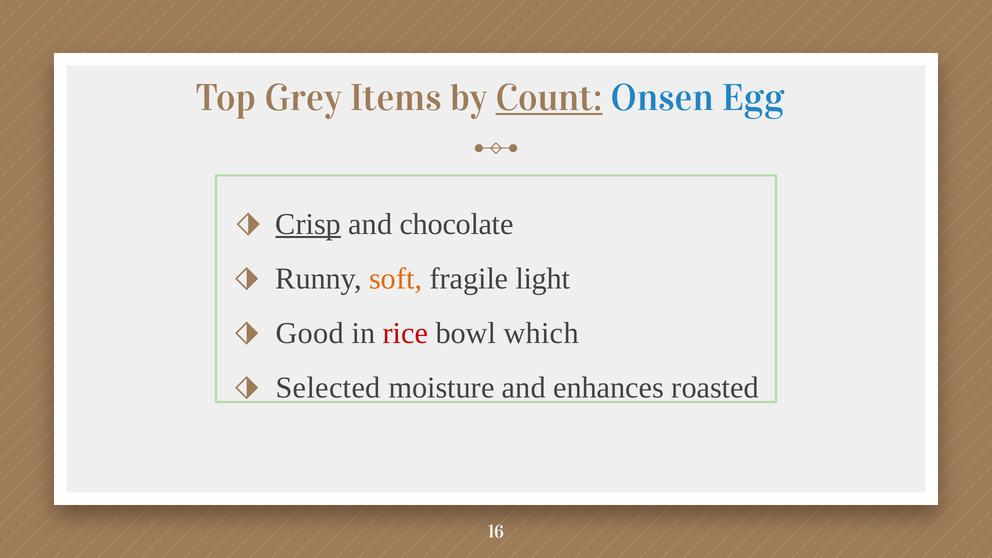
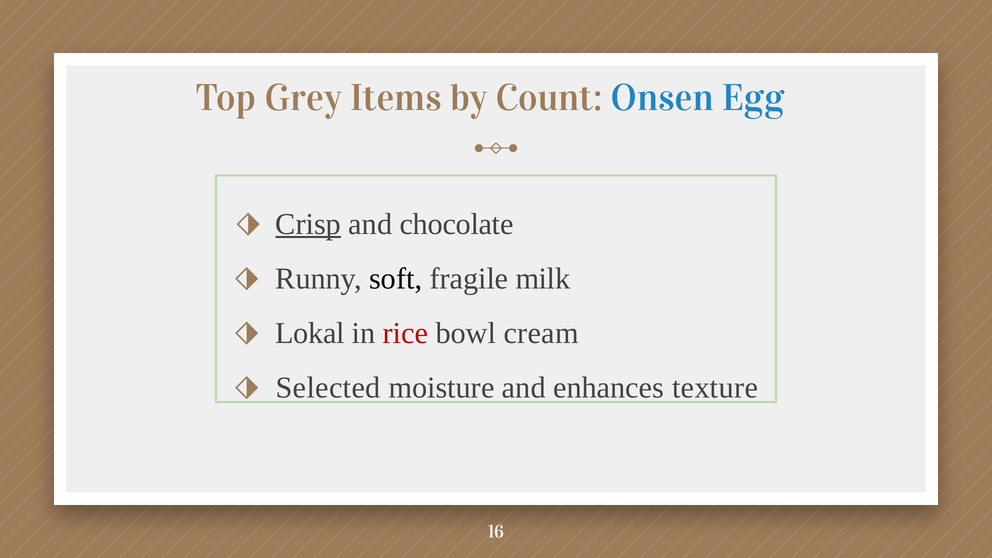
Count underline: present -> none (549, 98)
soft colour: orange -> black (396, 279)
light: light -> milk (543, 279)
Good: Good -> Lokal (310, 333)
which: which -> cream (541, 333)
roasted: roasted -> texture (715, 388)
